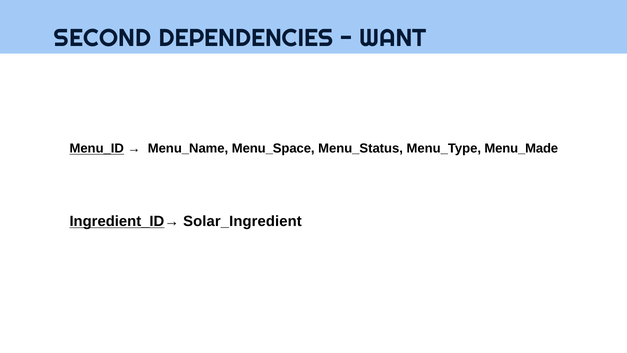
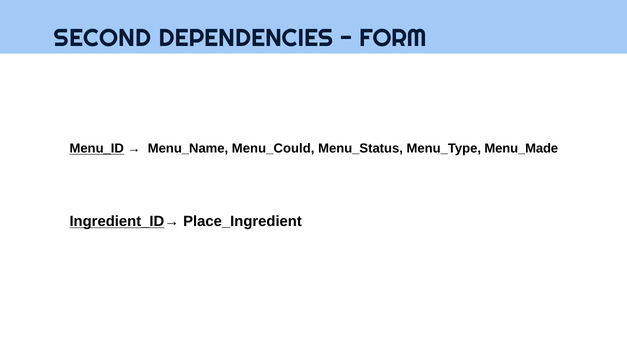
WANT: WANT -> FORM (393, 38)
Menu_Space: Menu_Space -> Menu_Could (273, 148)
Solar_Ingredient: Solar_Ingredient -> Place_Ingredient (243, 221)
